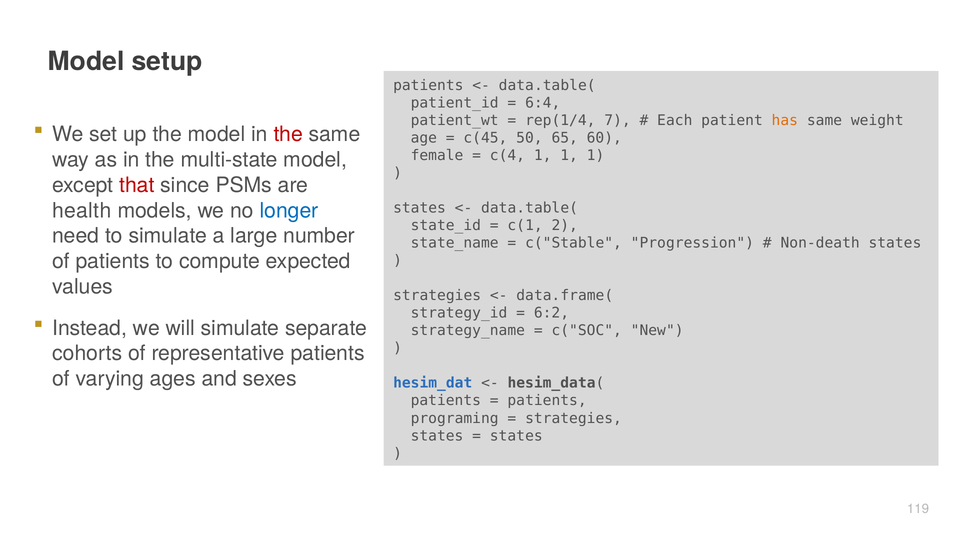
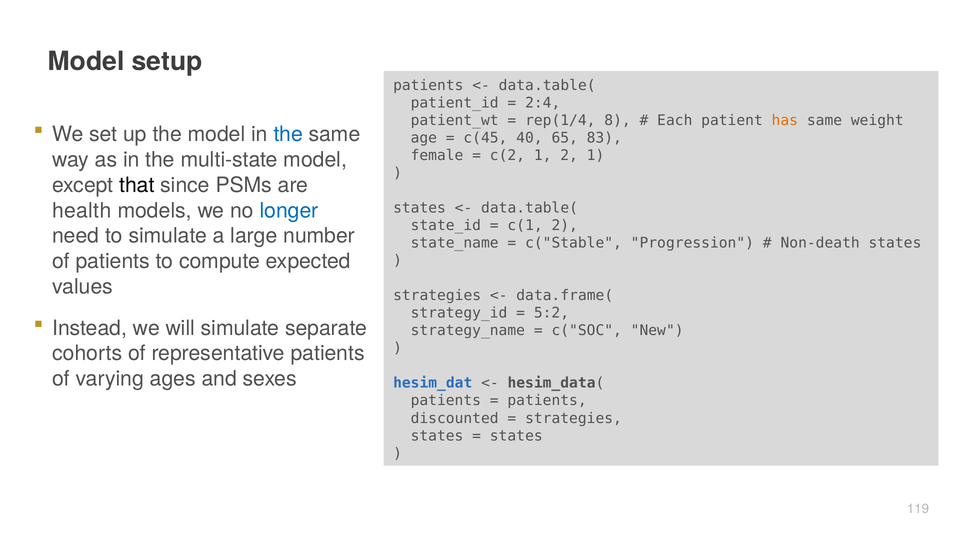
6:4: 6:4 -> 2:4 (543, 103)
7: 7 -> 8 (618, 121)
the colour: red -> blue (288, 134)
50: 50 -> 40 (529, 138)
60: 60 -> 83 (604, 138)
c(4: c(4 -> c(2 (507, 156)
1: 1 -> 2 (569, 156)
that colour: red -> black (137, 185)
6:2: 6:2 -> 5:2 (551, 313)
programing: programing -> discounted (455, 418)
